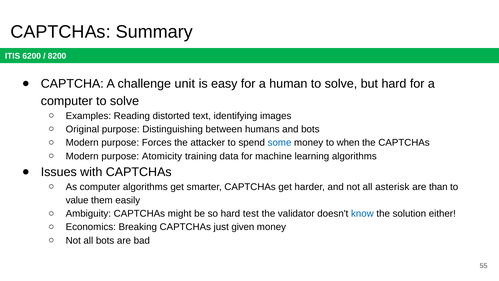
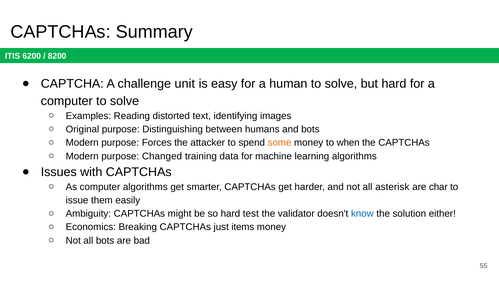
some colour: blue -> orange (280, 143)
Atomicity: Atomicity -> Changed (162, 156)
than: than -> char (438, 187)
value: value -> issue (77, 200)
given: given -> items (243, 227)
